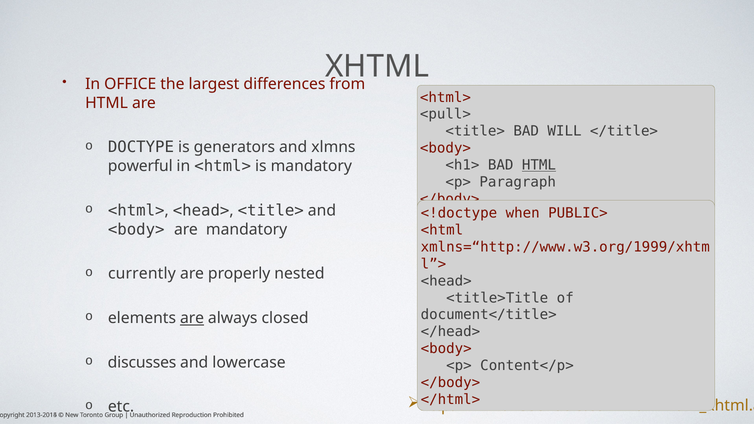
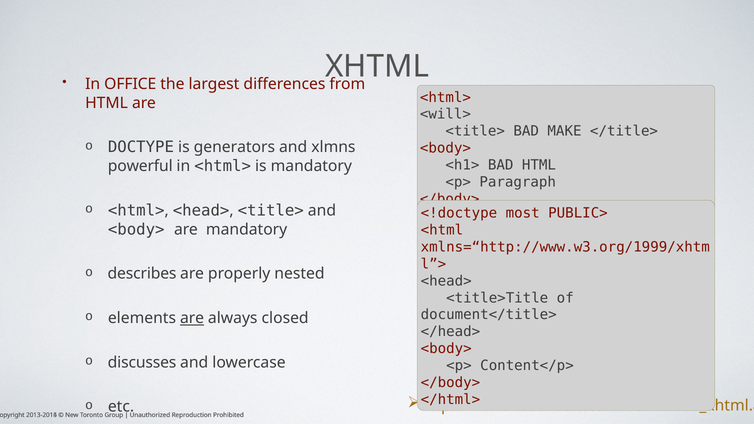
<pull>: <pull> -> <will> (445, 114)
WILL: WILL -> MAKE (565, 131)
HTML underline: present -> none (539, 165)
when: when -> most (523, 213)
currently: currently -> describes (142, 274)
